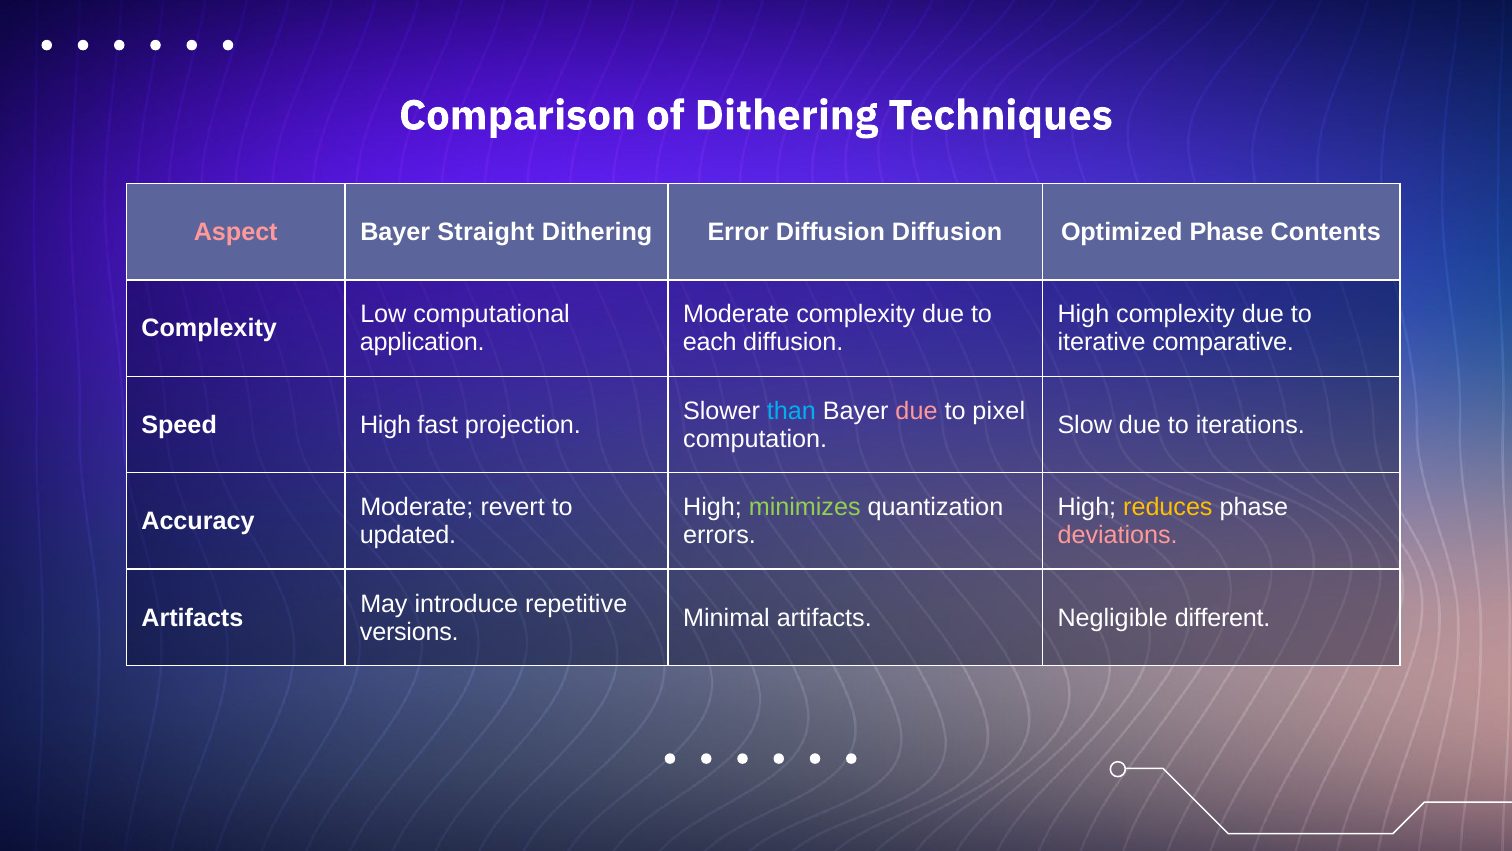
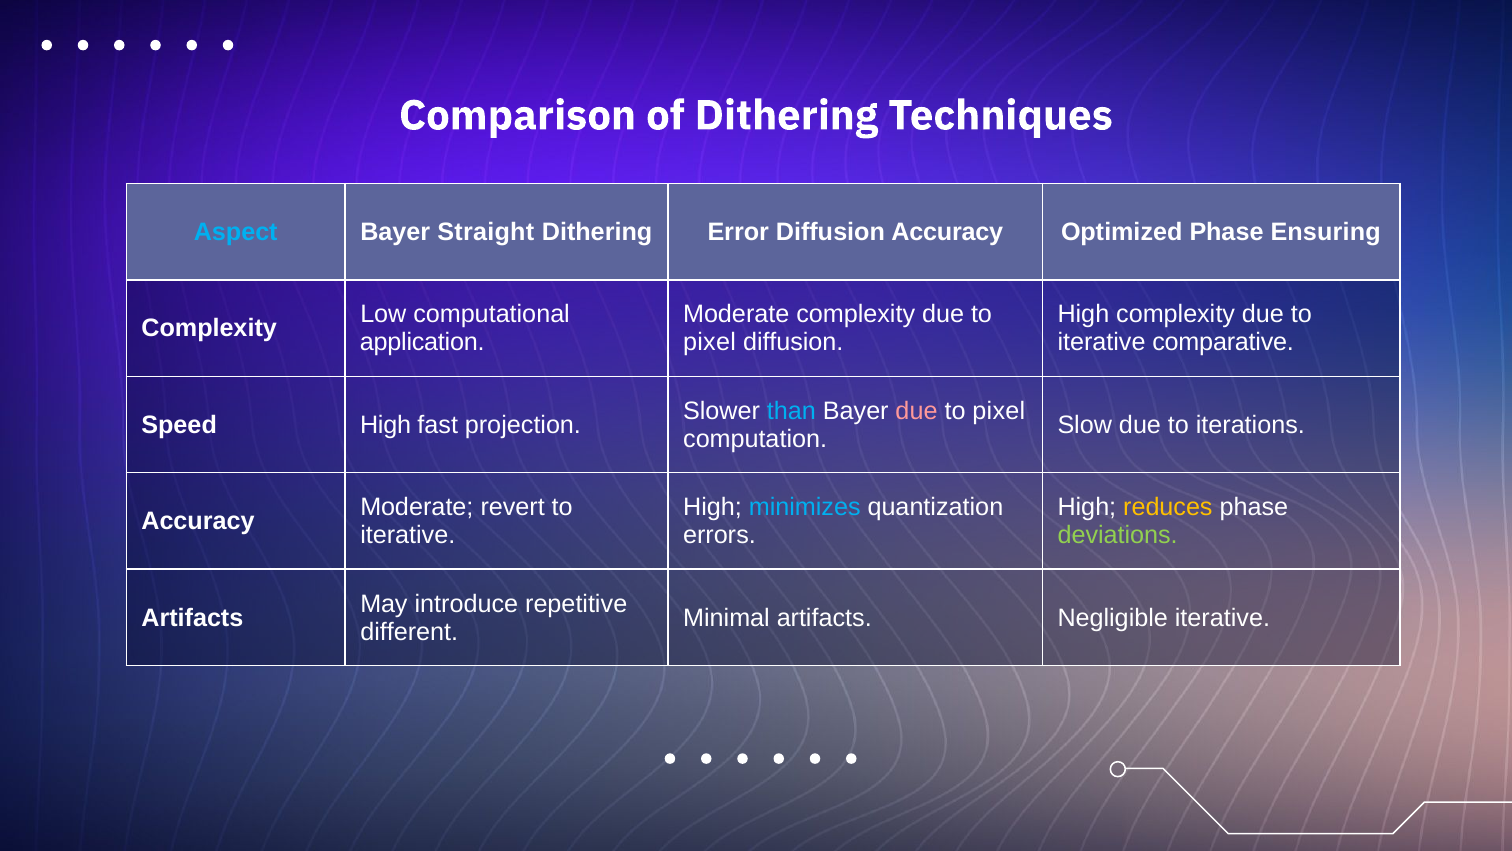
Aspect colour: pink -> light blue (236, 232)
Diffusion Diffusion: Diffusion -> Accuracy (947, 232)
Contents: Contents -> Ensuring (1326, 232)
each: each -> pixel (710, 342)
minimizes colour: light green -> light blue (805, 507)
updated: updated -> iterative (408, 535)
deviations colour: pink -> light green (1118, 535)
Negligible different: different -> iterative (1222, 618)
versions: versions -> different (409, 632)
